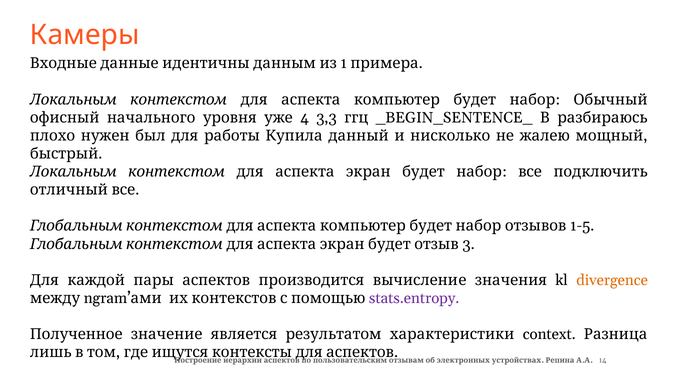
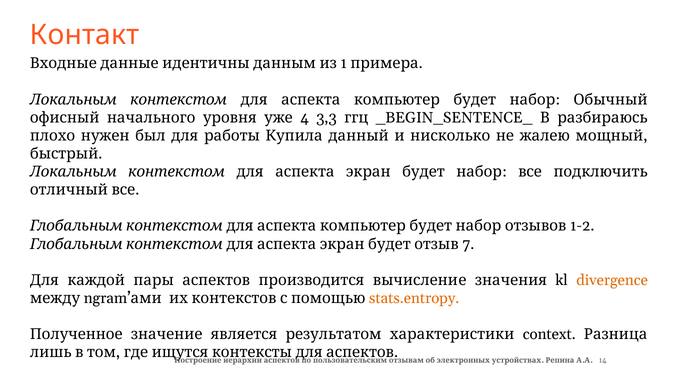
Камеры: Камеры -> Контакт (85, 35)
1-5: 1-5 -> 1-2 (582, 226)
3: 3 -> 7 (468, 244)
stats.entropy colour: purple -> orange (414, 299)
